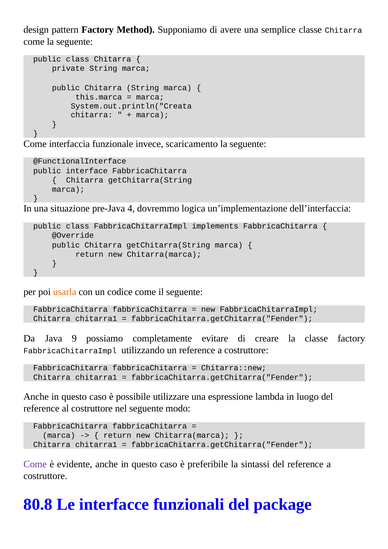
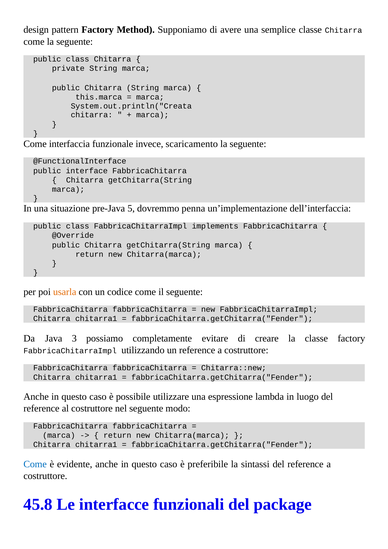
4: 4 -> 5 (131, 208)
logica: logica -> penna (193, 208)
9: 9 -> 3 (74, 338)
Come colour: purple -> blue (35, 464)
80.8: 80.8 -> 45.8 (38, 504)
